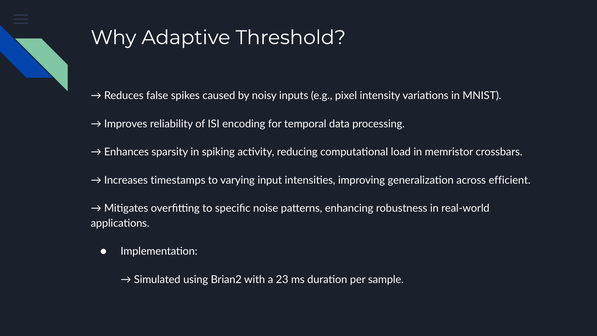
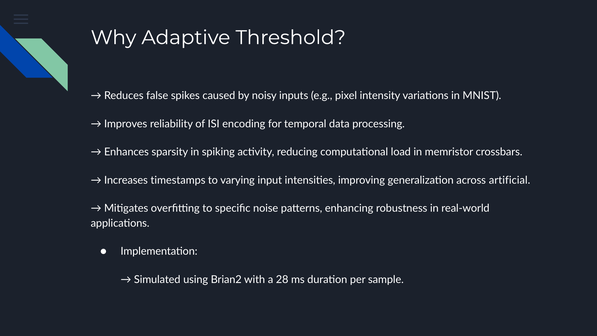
efficient: efficient -> artificial (510, 180)
23: 23 -> 28 (282, 279)
